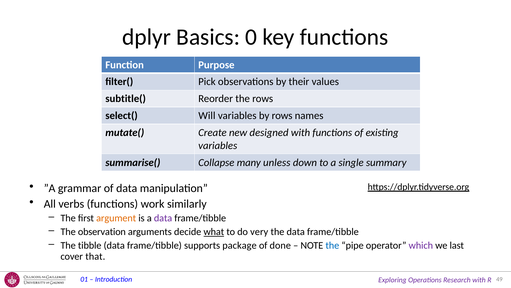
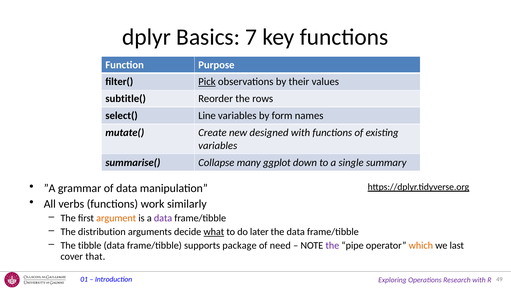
0: 0 -> 7 (251, 37)
Pick underline: none -> present (207, 82)
Will: Will -> Line (207, 115)
by rows: rows -> form (282, 115)
unless: unless -> ggplot (277, 162)
observation: observation -> distribution (102, 232)
very: very -> later (259, 232)
done: done -> need (280, 245)
the colour: blue -> purple (332, 245)
which colour: purple -> orange (421, 245)
